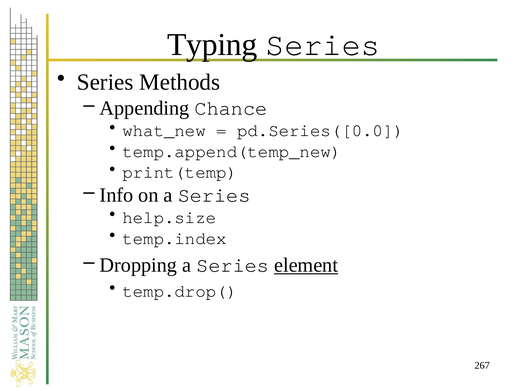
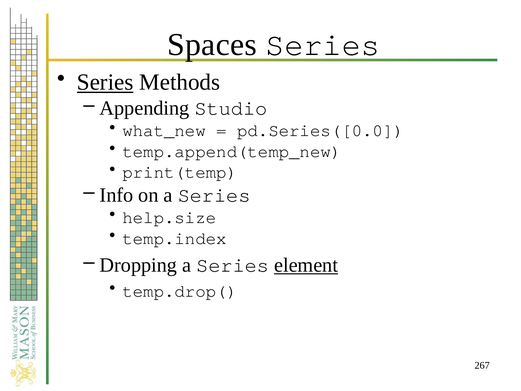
Typing: Typing -> Spaces (212, 45)
Series underline: none -> present (105, 82)
Chance: Chance -> Studio (231, 108)
